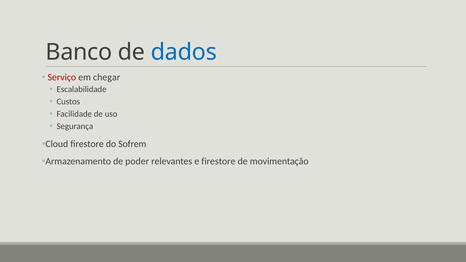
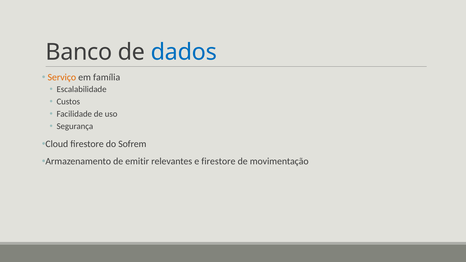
Serviço colour: red -> orange (62, 77)
chegar: chegar -> família (107, 77)
poder: poder -> emitir (137, 161)
